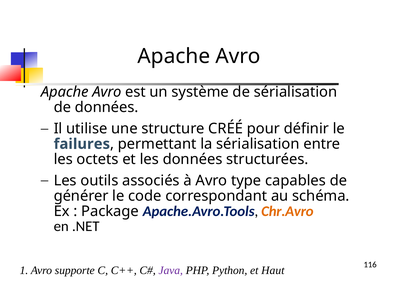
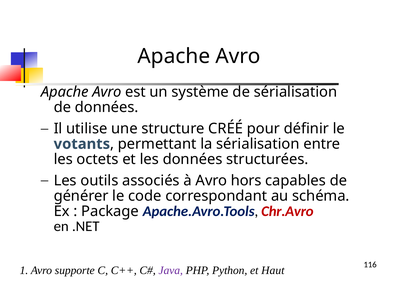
failures: failures -> votants (82, 144)
type: type -> hors (246, 181)
Chr.Avro colour: orange -> red (287, 211)
